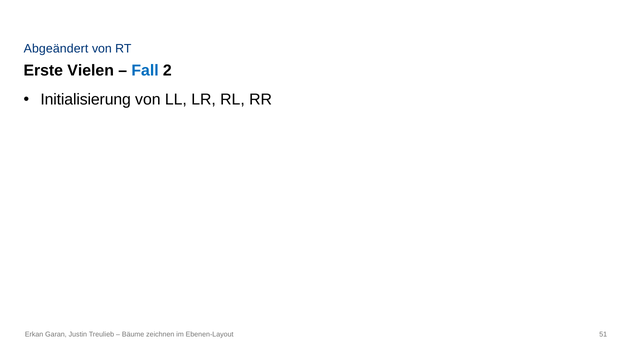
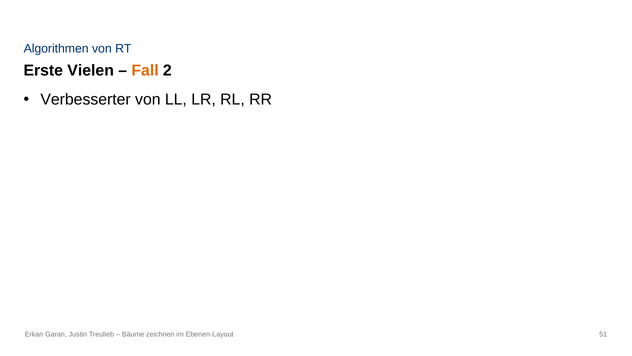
Abgeändert: Abgeändert -> Algorithmen (56, 49)
Fall colour: blue -> orange (145, 70)
Initialisierung: Initialisierung -> Verbesserter (86, 99)
